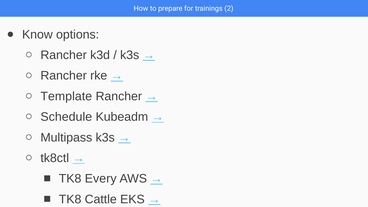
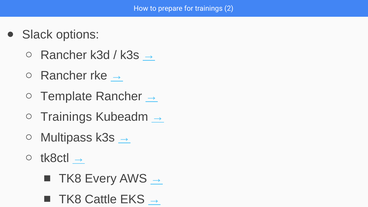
Know: Know -> Slack (37, 34)
Schedule: Schedule -> Trainings (66, 117)
